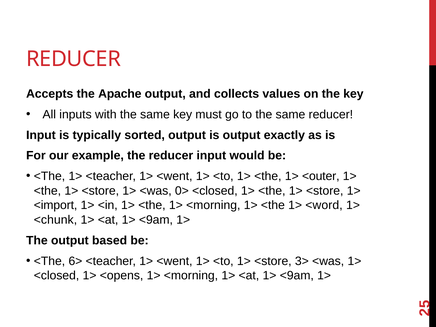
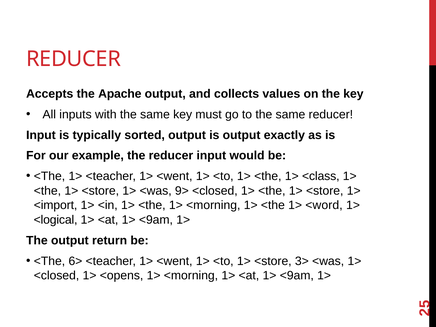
<outer: <outer -> <class (321, 176)
0>: 0> -> 9> (182, 191)
<chunk: <chunk -> <logical (56, 220)
based: based -> return (110, 240)
